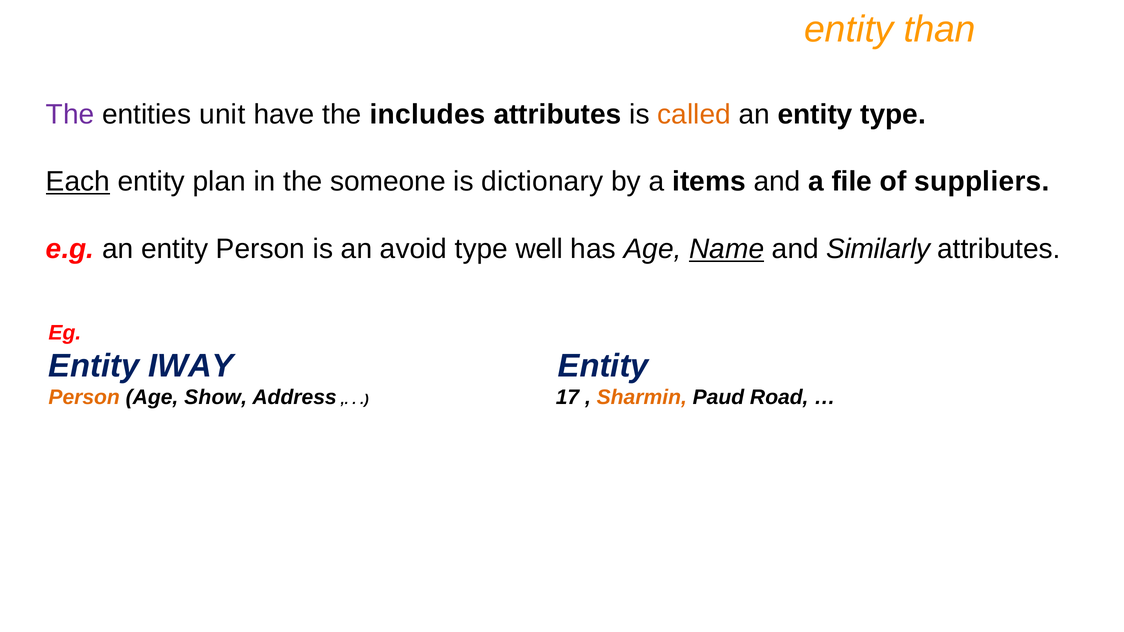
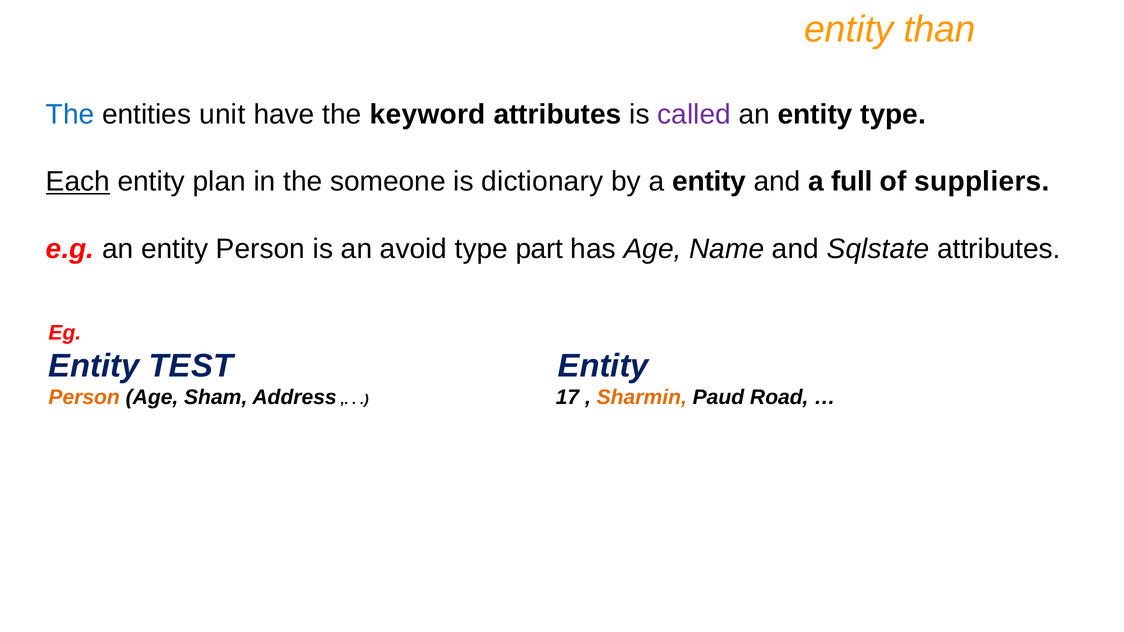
The colour: purple -> blue (70, 114)
includes: includes -> keyword (428, 114)
called colour: orange -> purple (694, 114)
a items: items -> entity (709, 182)
file: file -> full (852, 182)
well: well -> part (539, 249)
Name underline: present -> none (727, 249)
Similarly: Similarly -> Sqlstate (878, 249)
IWAY: IWAY -> TEST (191, 366)
Show: Show -> Sham (216, 398)
